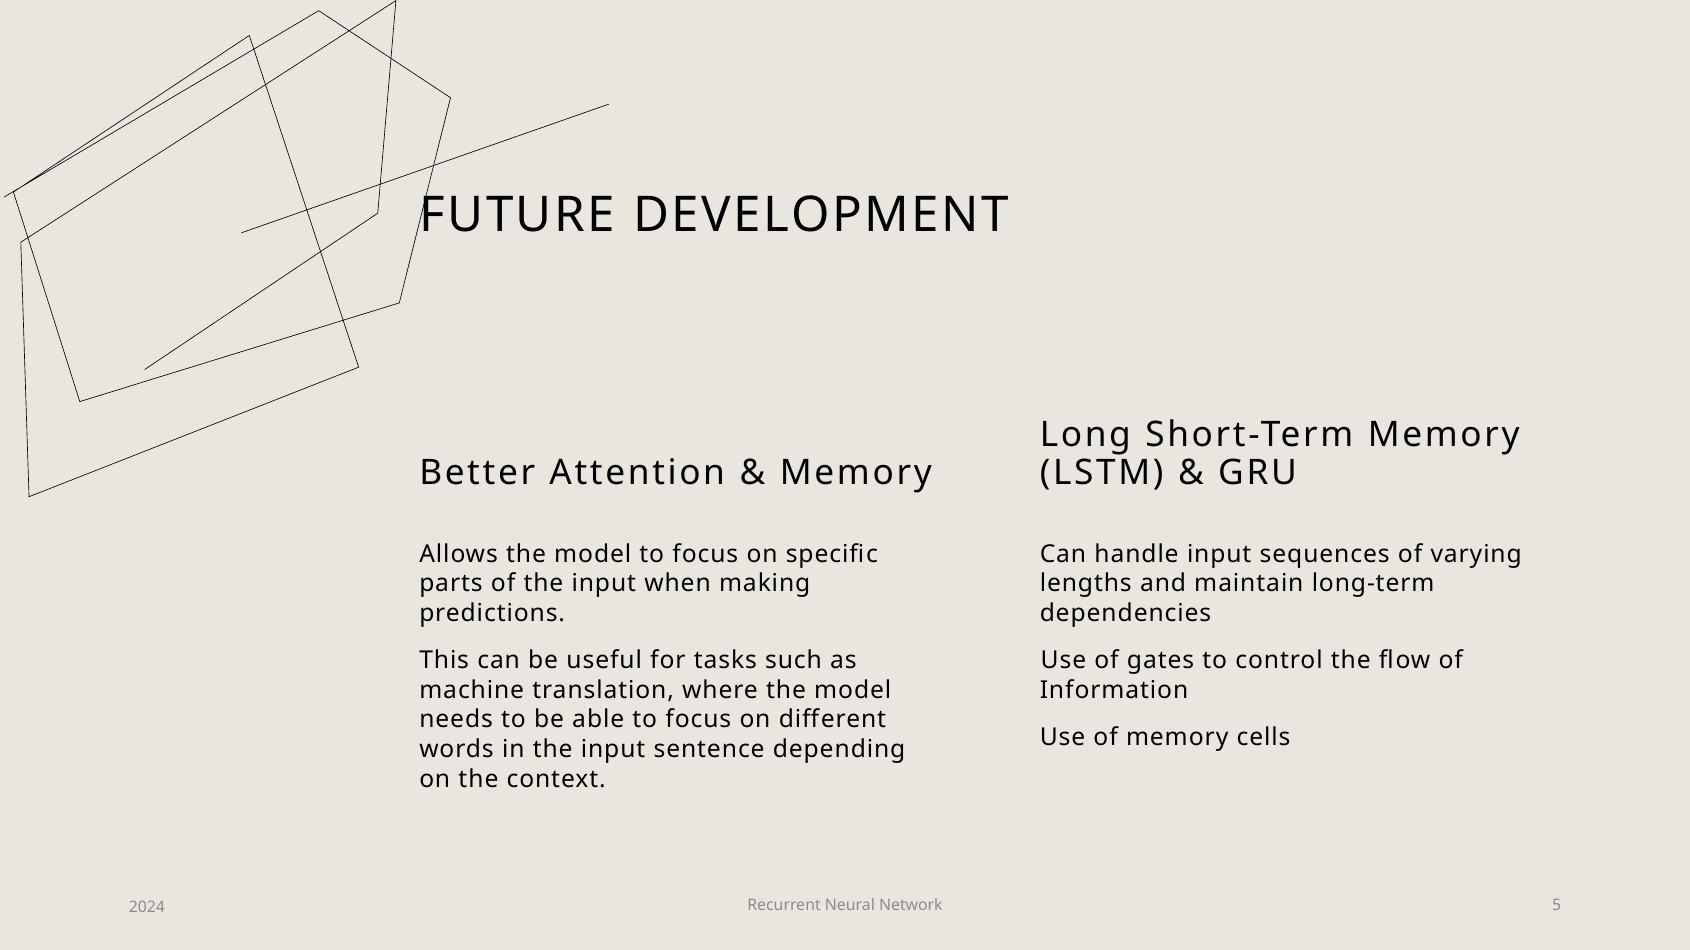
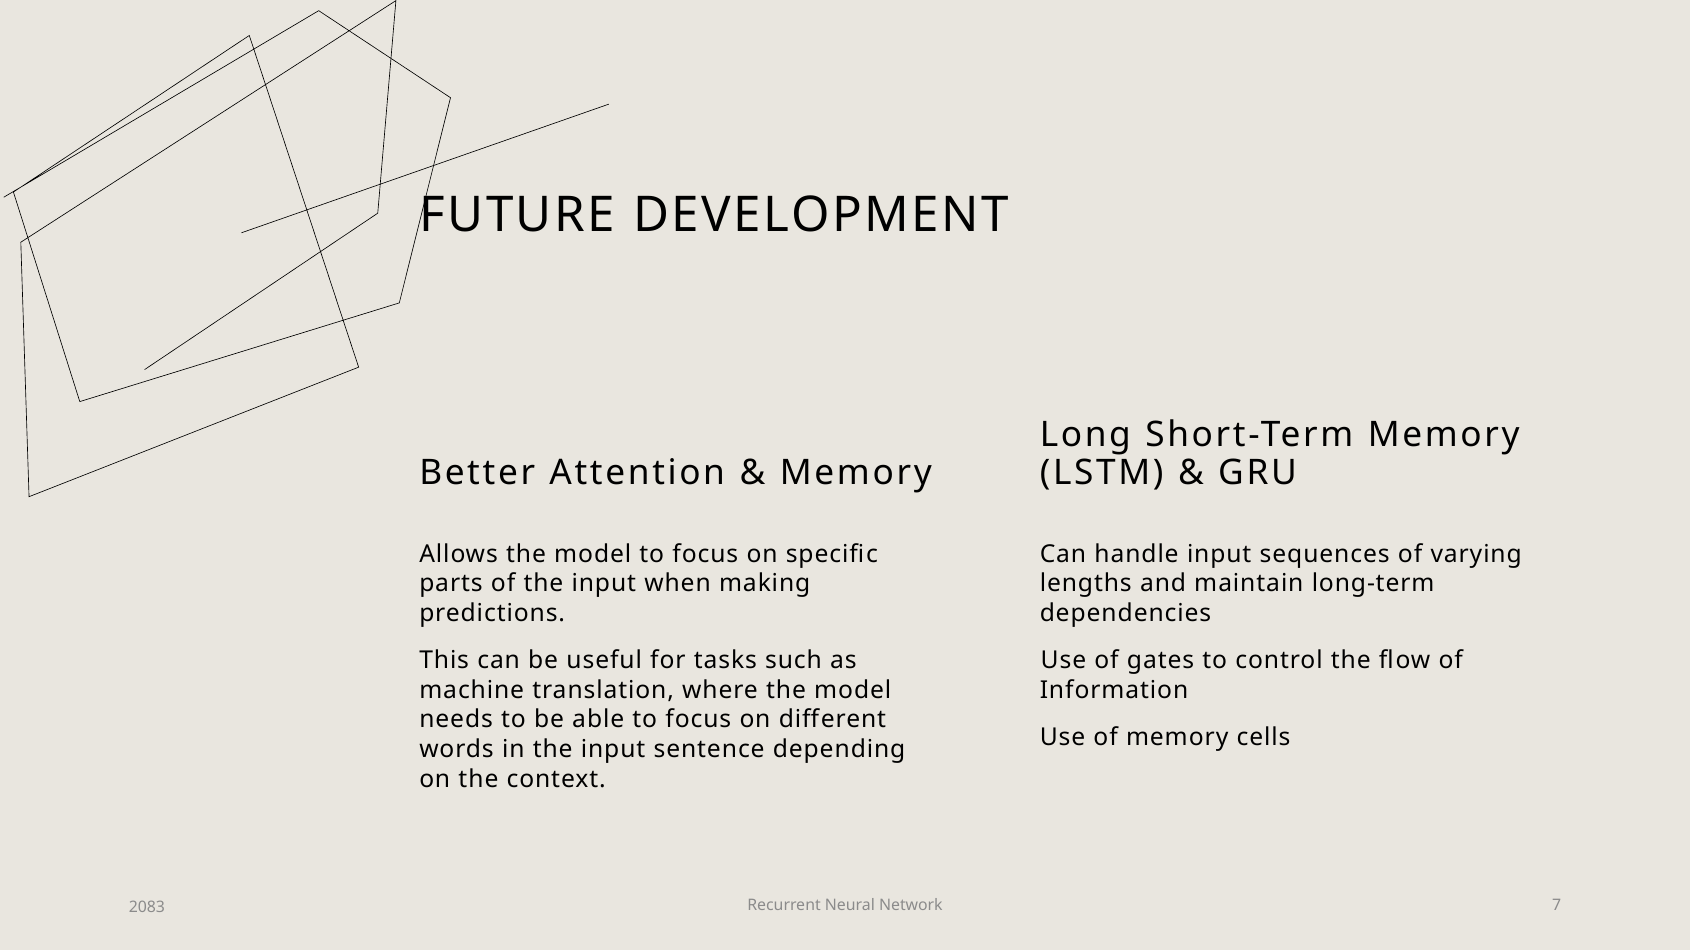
5: 5 -> 7 (1557, 906)
2024: 2024 -> 2083 (147, 907)
